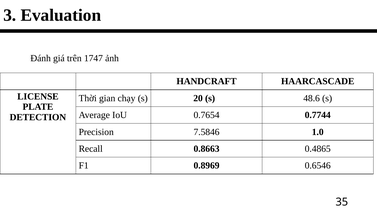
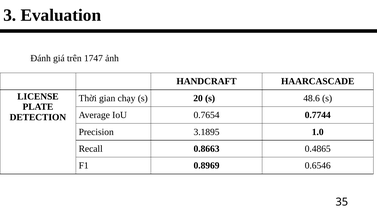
7.5846: 7.5846 -> 3.1895 (207, 132)
